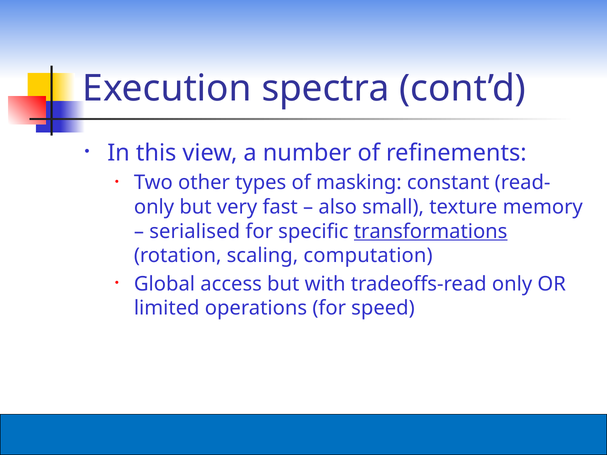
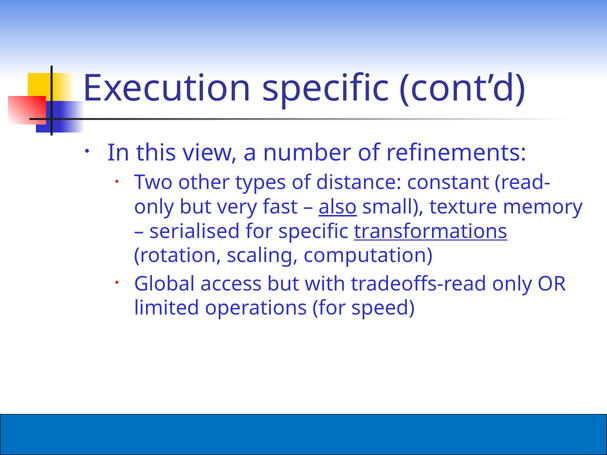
Execution spectra: spectra -> specific (326, 89)
masking: masking -> distance (359, 183)
also underline: none -> present (338, 207)
